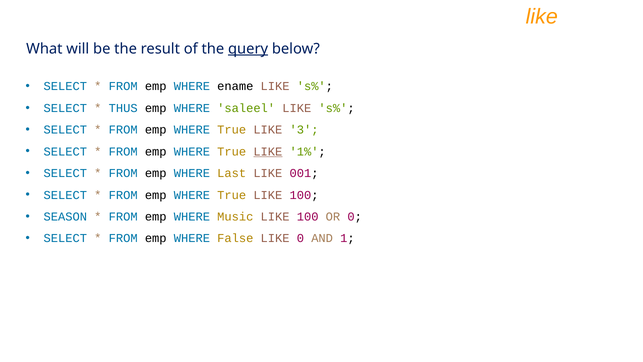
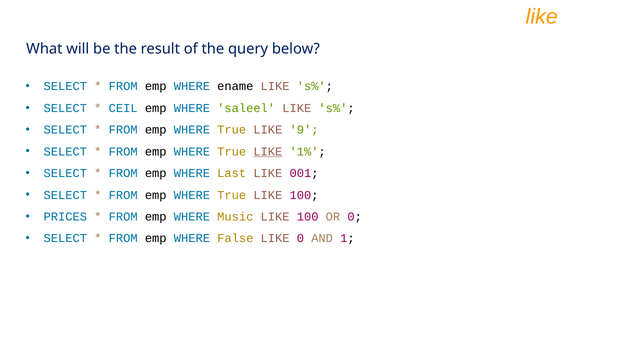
query underline: present -> none (248, 49)
THUS: THUS -> CEIL (123, 108)
3: 3 -> 9 (304, 130)
SEASON: SEASON -> PRICES (65, 217)
